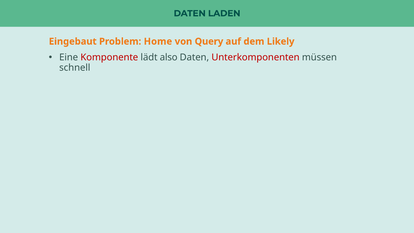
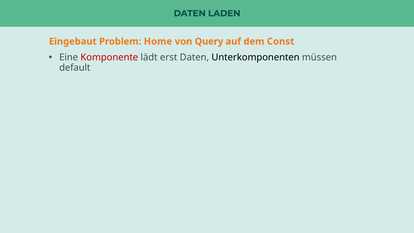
Likely: Likely -> Const (281, 41)
also: also -> erst (169, 57)
Unterkomponenten colour: red -> black (256, 57)
schnell: schnell -> default (75, 68)
